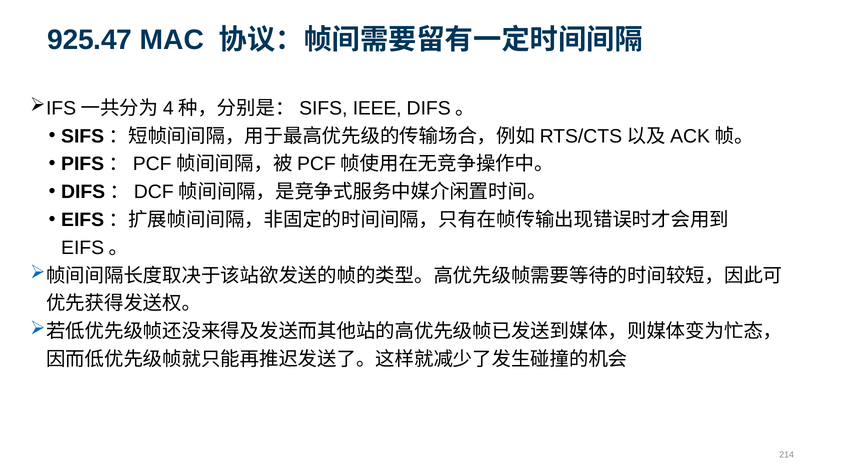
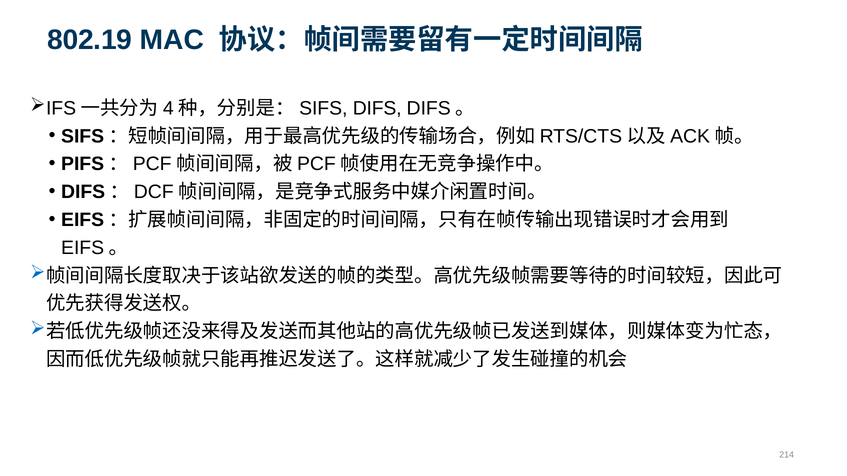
925.47: 925.47 -> 802.19 (90, 40)
IEEE: IEEE -> DIFS (377, 108)
